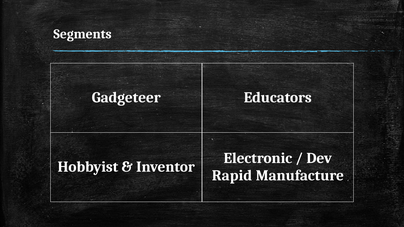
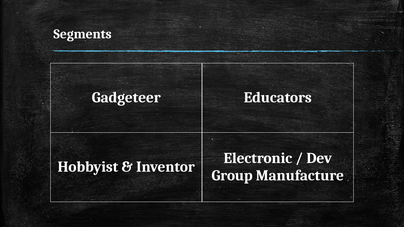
Rapid: Rapid -> Group (232, 176)
